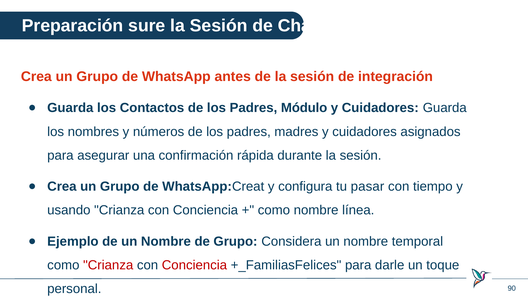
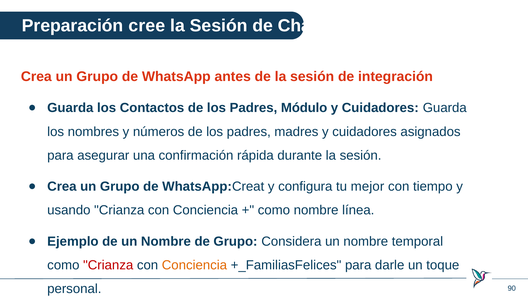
sure: sure -> cree (147, 26)
pasar: pasar -> mejor (368, 187)
Conciencia colour: red -> orange (194, 265)
